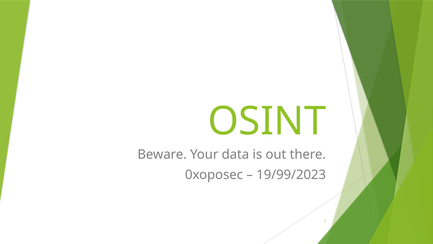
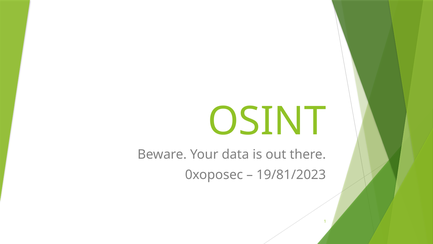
19/99/2023: 19/99/2023 -> 19/81/2023 (291, 174)
